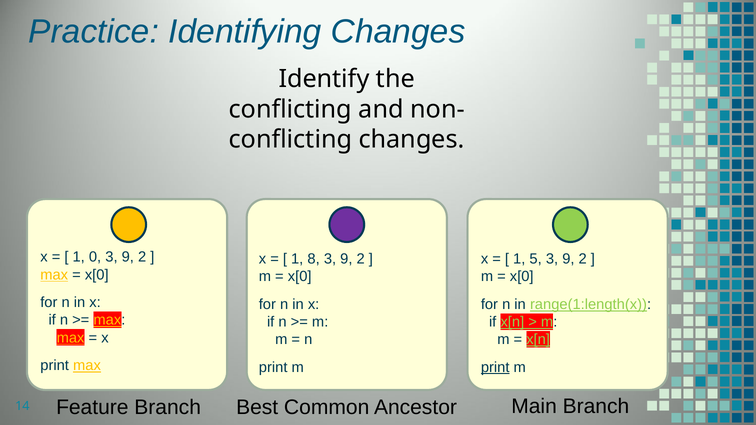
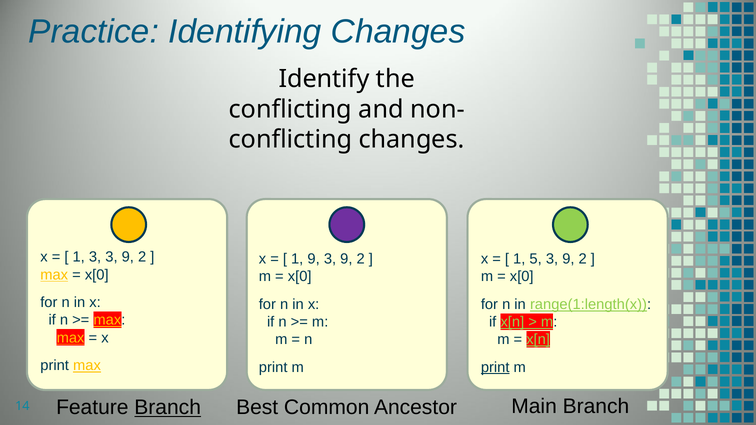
1 0: 0 -> 3 (95, 257)
1 8: 8 -> 9 (314, 259)
Branch underline: none -> present (168, 408)
